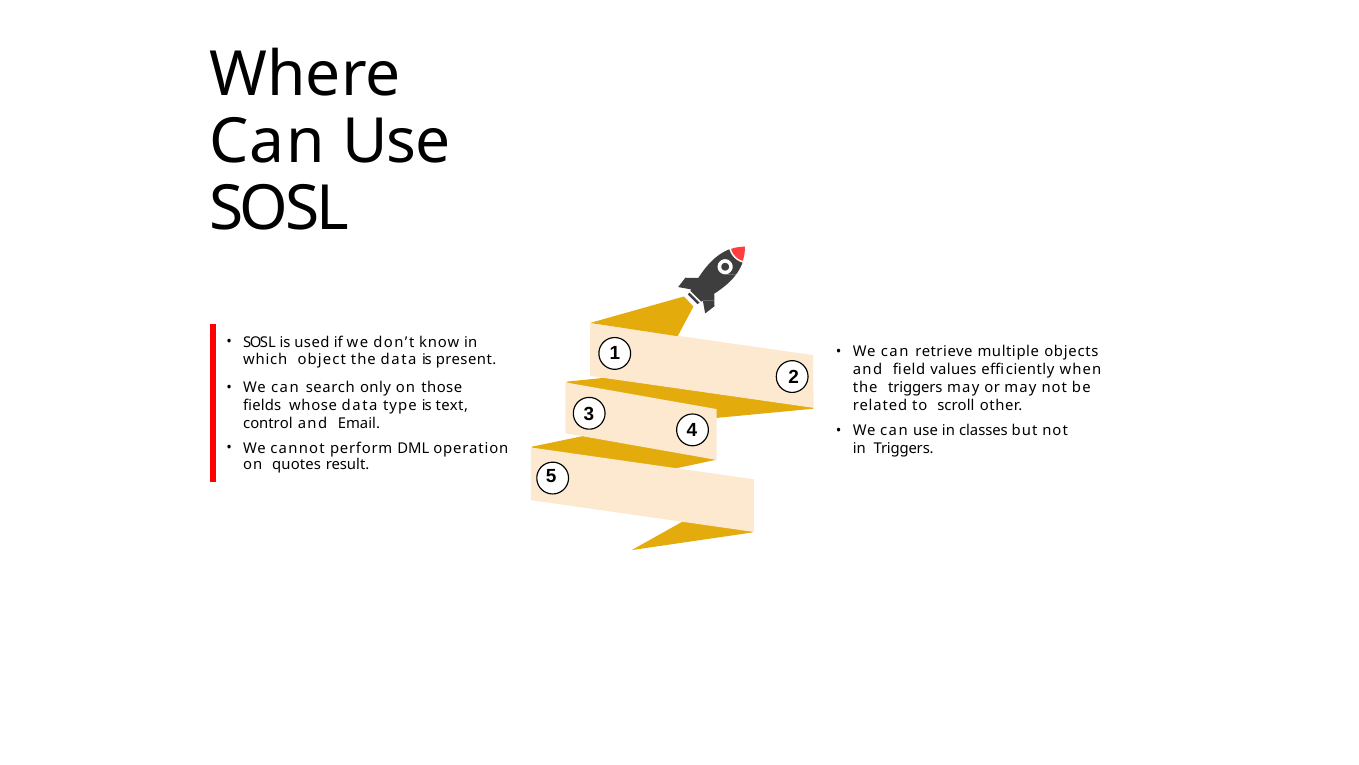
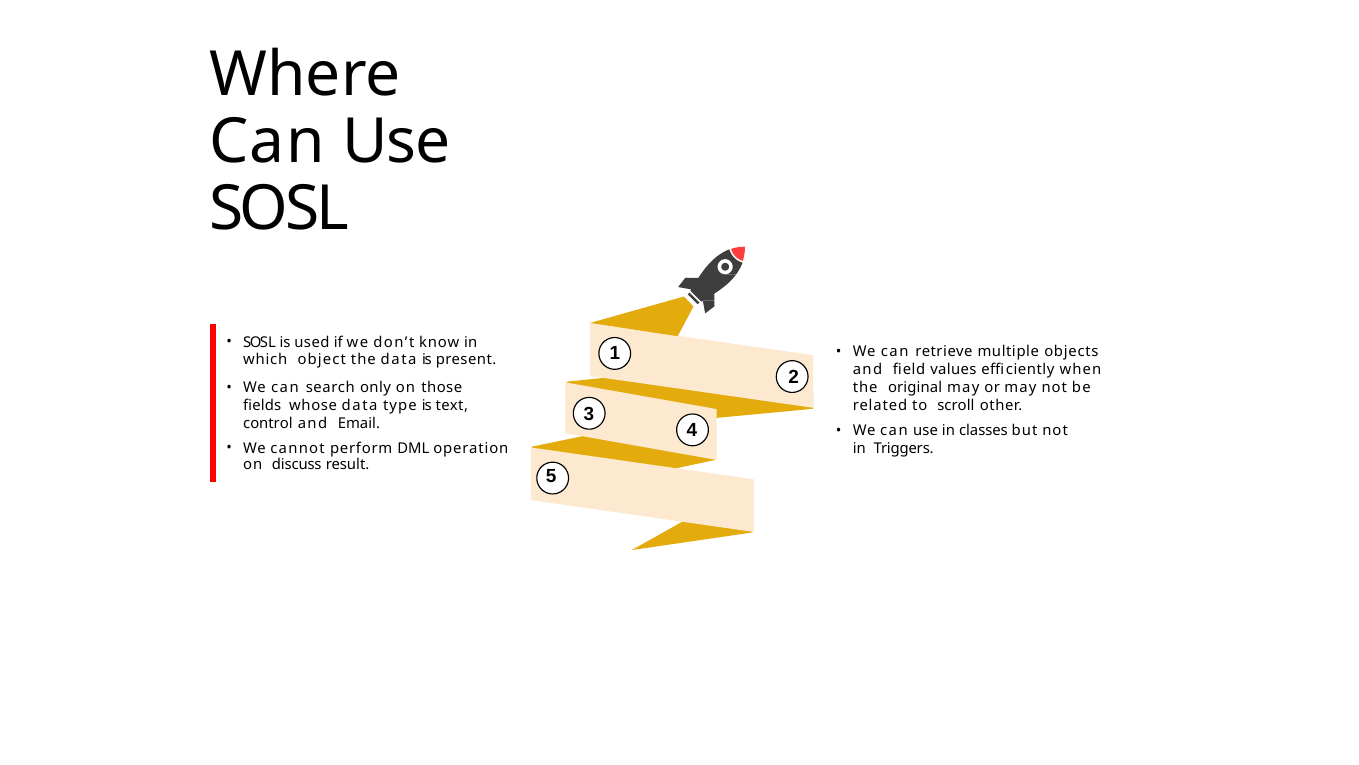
the triggers: triggers -> original (915, 387)
quotes: quotes -> discuss (297, 464)
